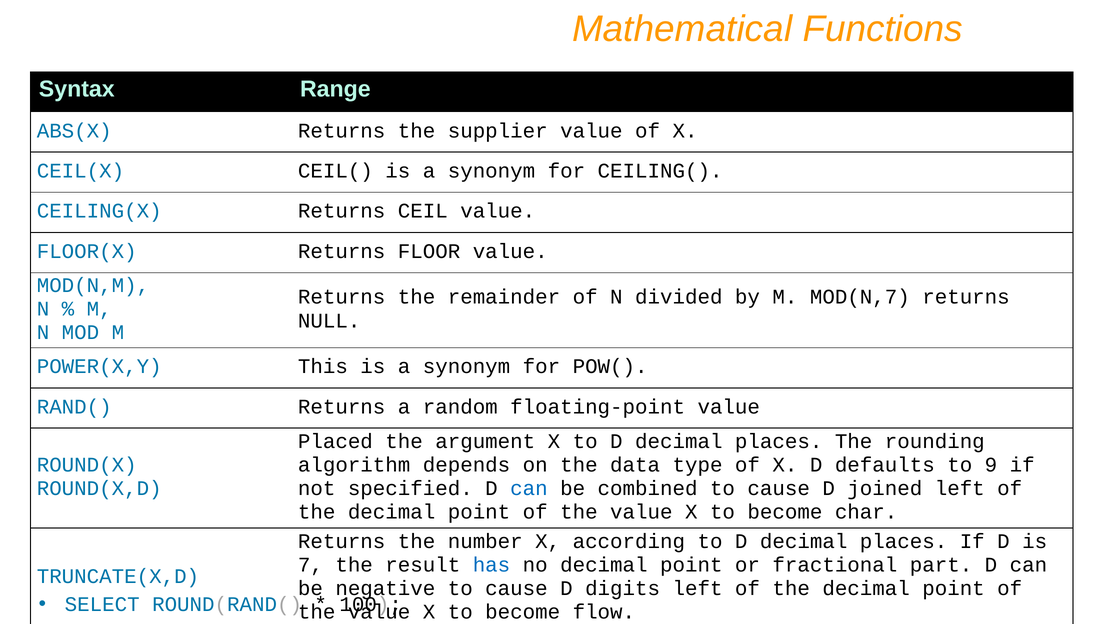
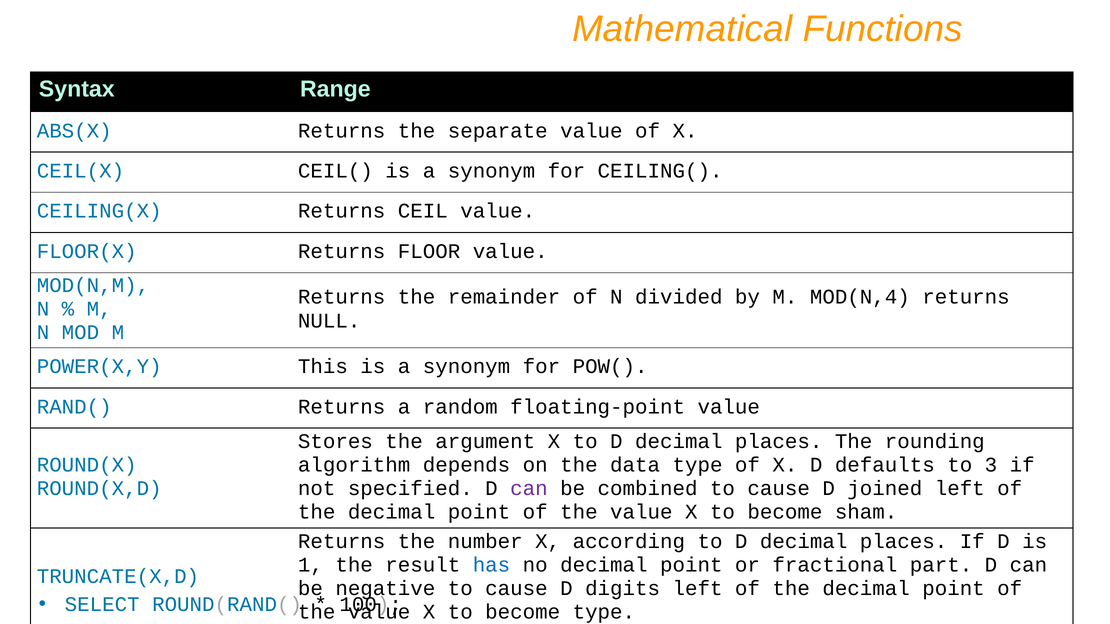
supplier: supplier -> separate (498, 131)
MOD(N,7: MOD(N,7 -> MOD(N,4 (860, 297)
Placed: Placed -> Stores (335, 442)
9: 9 -> 3 (991, 465)
can colour: blue -> purple (529, 489)
char: char -> sham (866, 512)
7: 7 -> 1 (310, 565)
become flow: flow -> type (604, 612)
